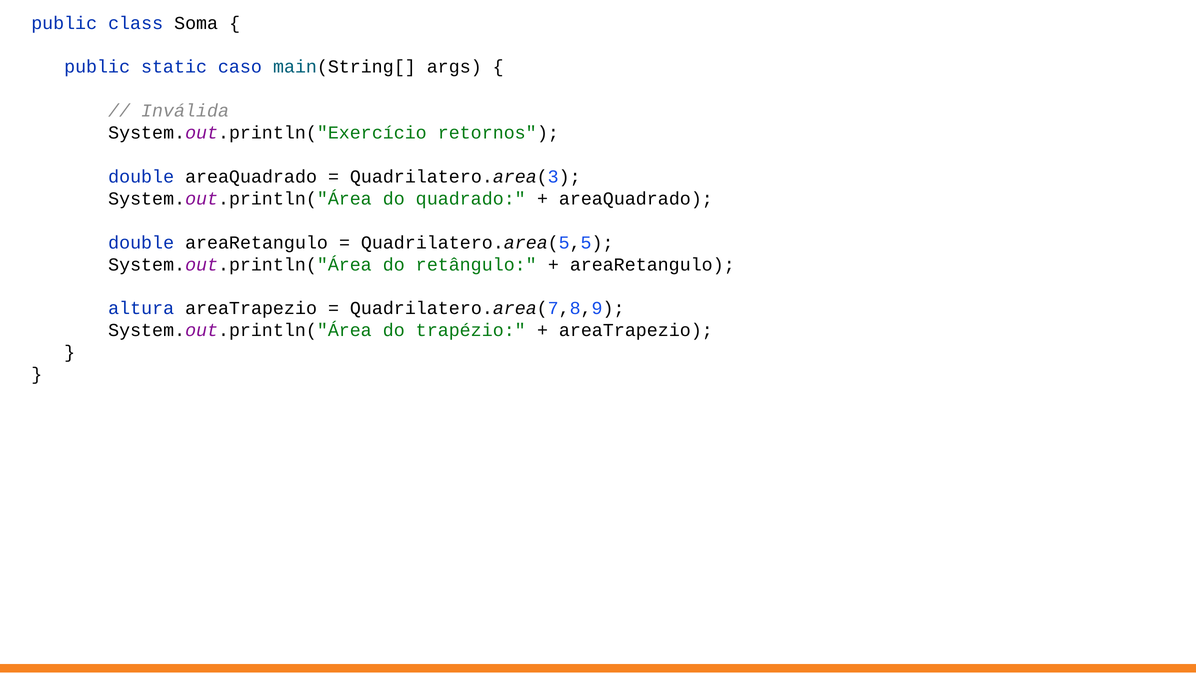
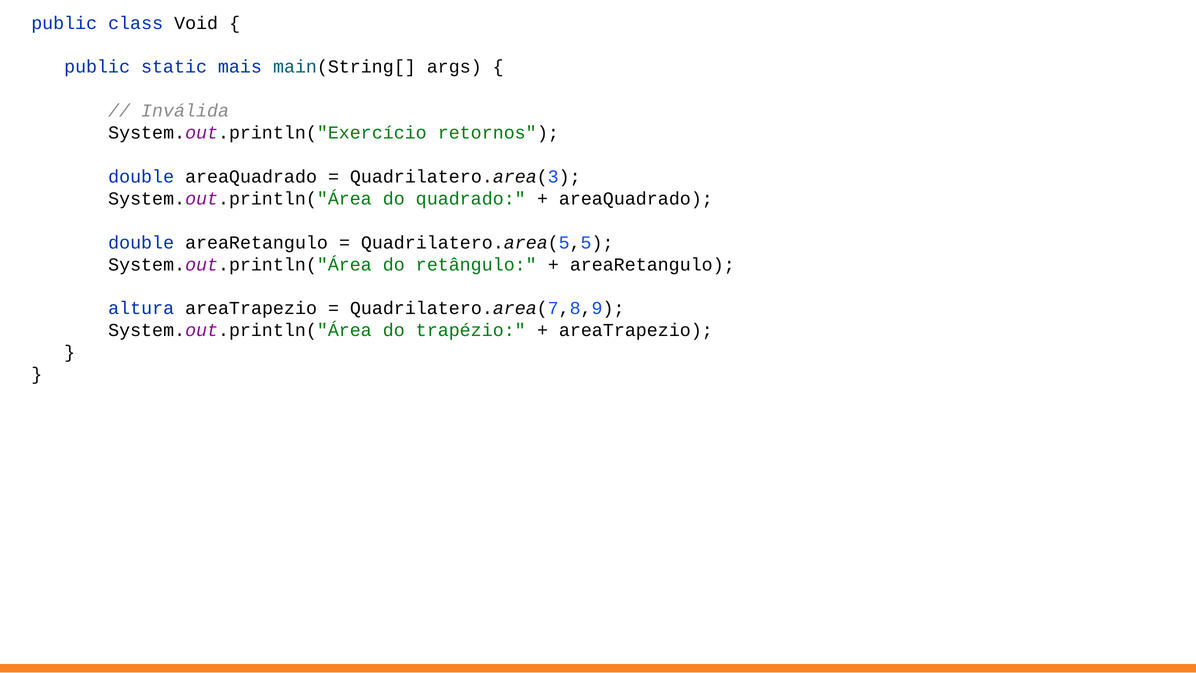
Soma: Soma -> Void (196, 23)
caso: caso -> mais (240, 67)
